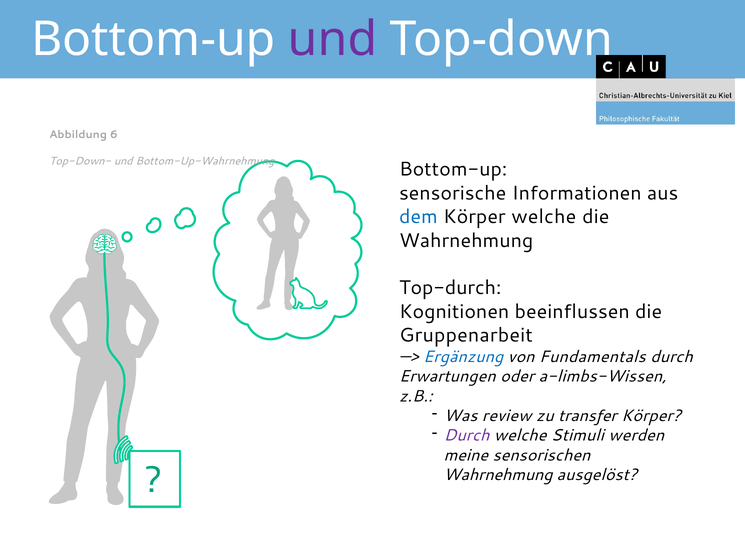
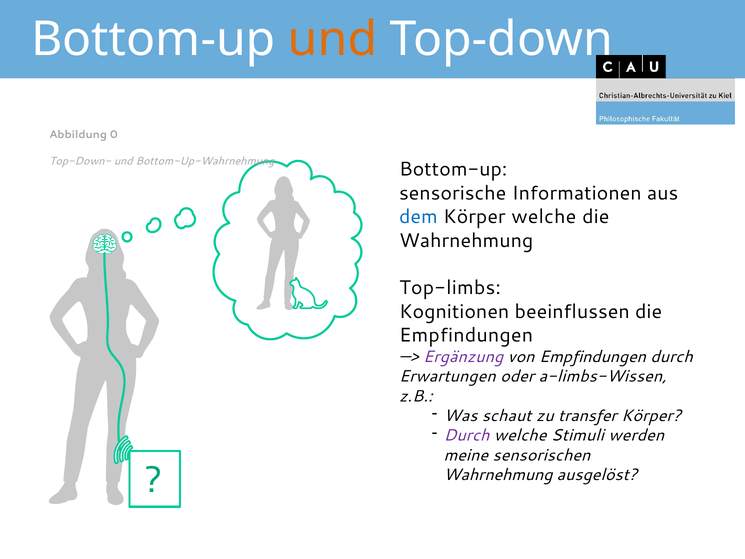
und colour: purple -> orange (333, 39)
6: 6 -> 0 (114, 135)
Top-durch: Top-durch -> Top-limbs (450, 288)
Gruppenarbeit: Gruppenarbeit -> Empfindungen (466, 335)
Ergänzung colour: blue -> purple (463, 357)
von Fundamentals: Fundamentals -> Empfindungen (593, 357)
review: review -> schaut (507, 416)
